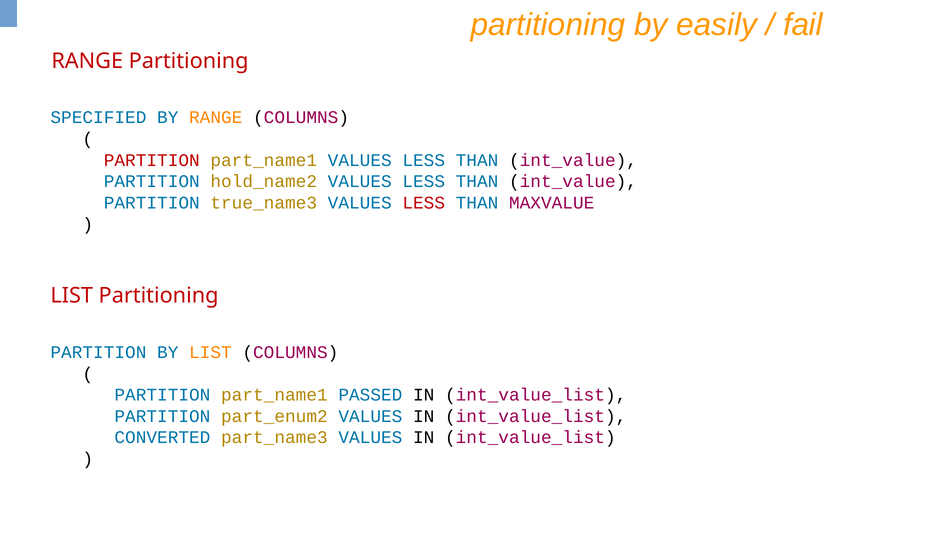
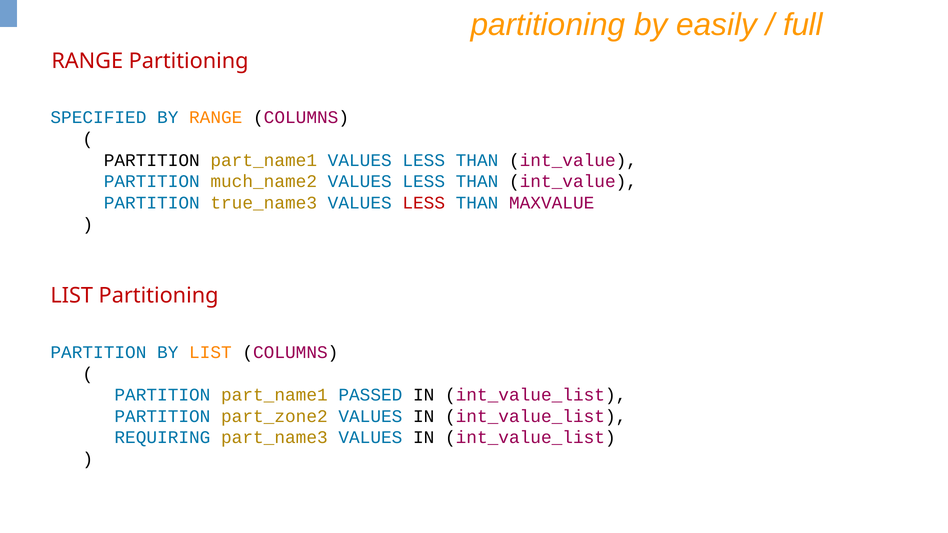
fail: fail -> full (803, 25)
PARTITION colour: red -> black (152, 160)
hold_name2: hold_name2 -> much_name2 (264, 182)
part_enum2: part_enum2 -> part_zone2 (274, 417)
CONVERTED: CONVERTED -> REQUIRING (162, 438)
